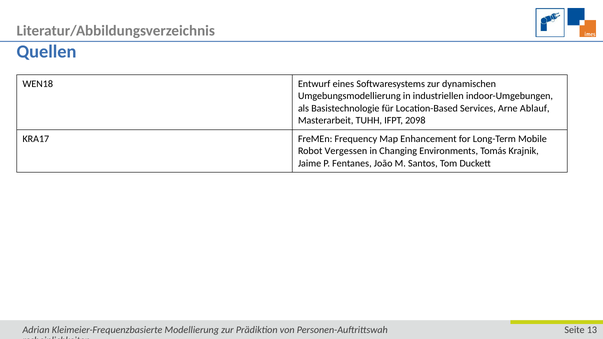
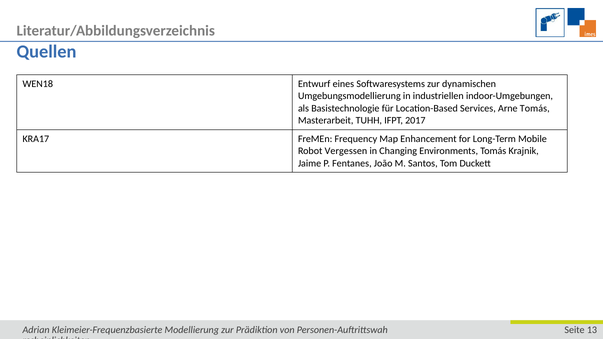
Arne Ablauf: Ablauf -> Tomás (535, 108)
2098: 2098 -> 2017 (415, 121)
